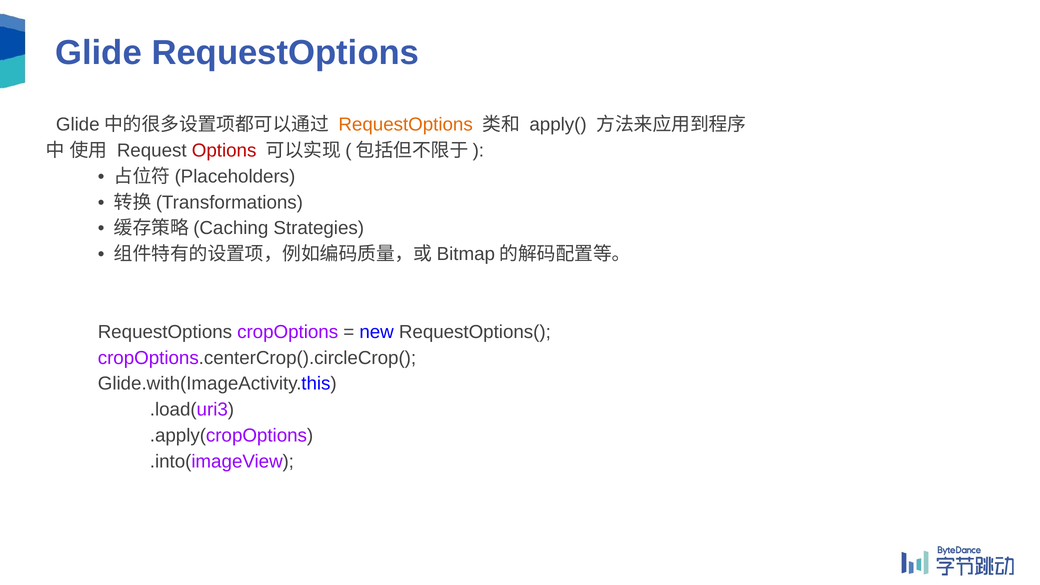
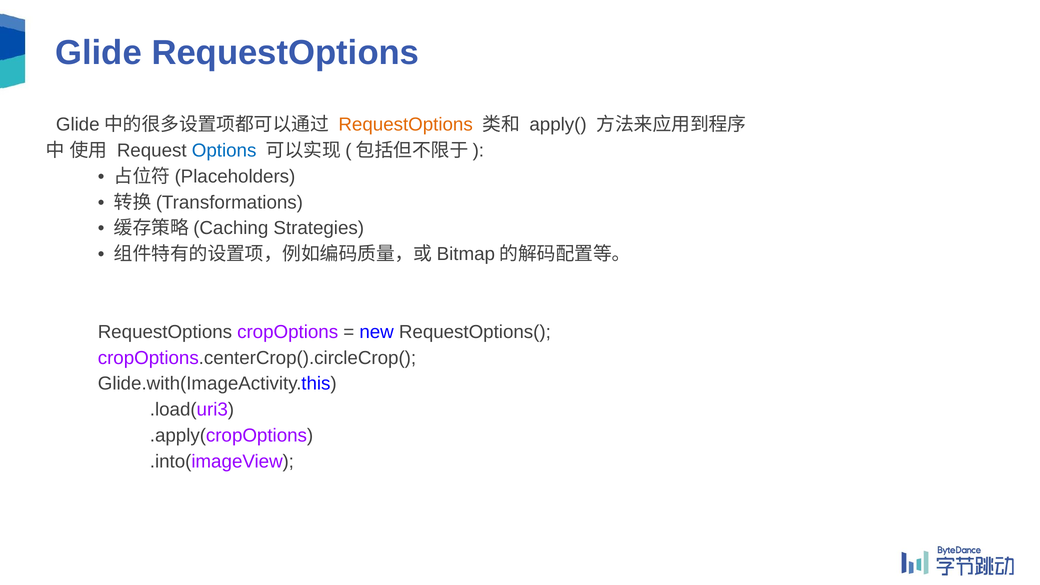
Options colour: red -> blue (224, 151)
